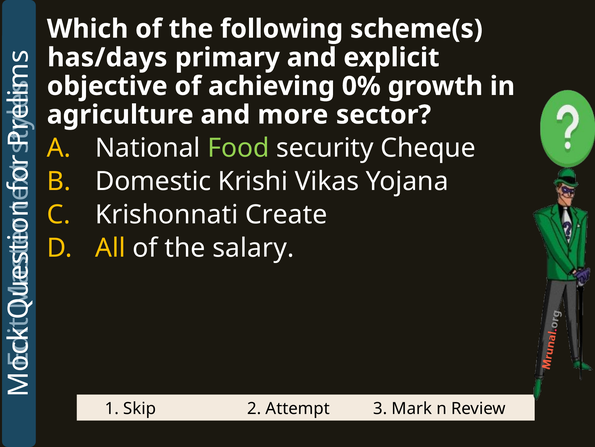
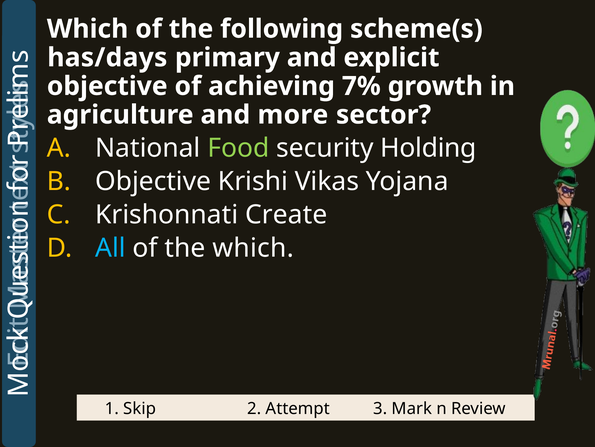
0%: 0% -> 7% (361, 86)
Cheque: Cheque -> Holding (428, 148)
Domestic: Domestic -> Objective (153, 181)
All colour: yellow -> light blue (110, 248)
the salary: salary -> which (253, 248)
